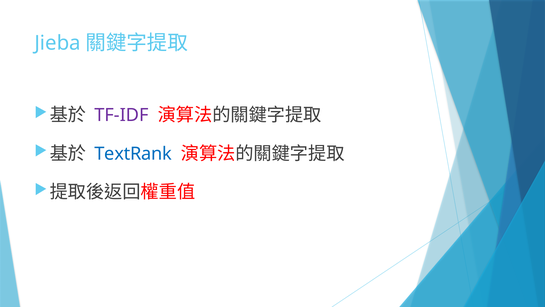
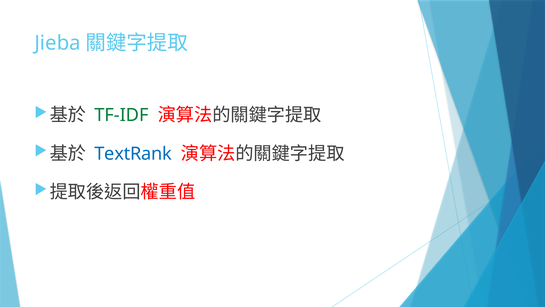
TF-IDF colour: purple -> green (122, 115)
